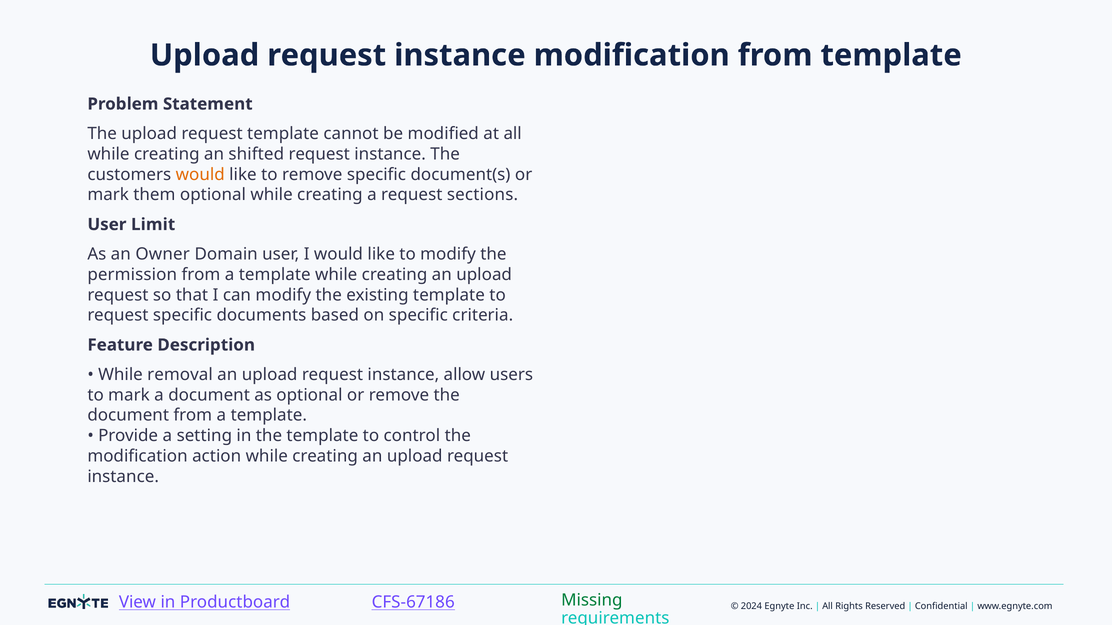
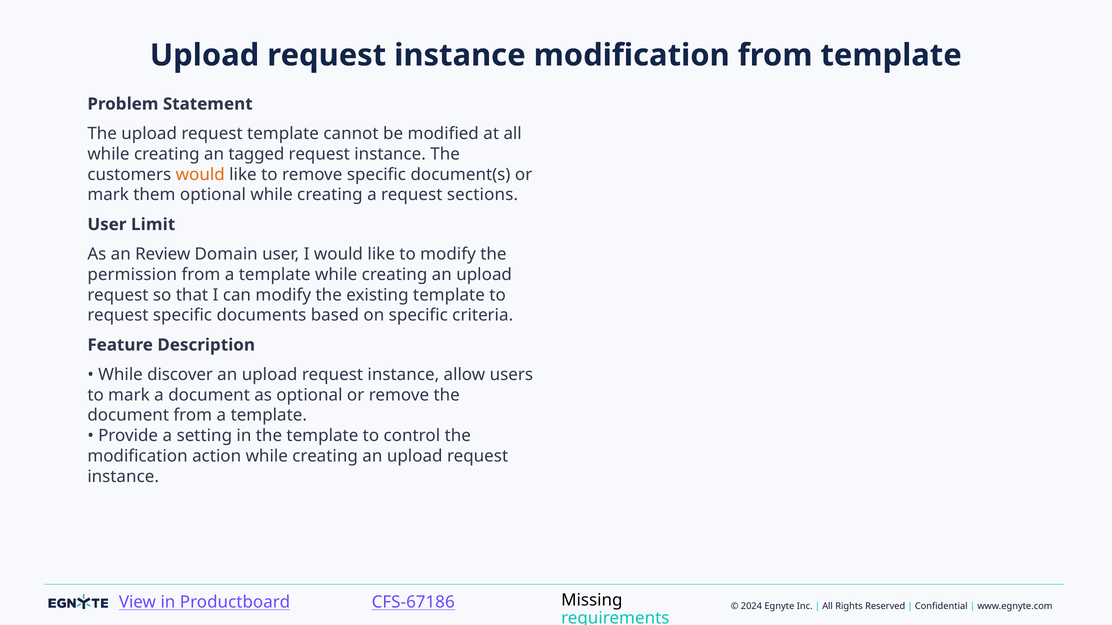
shifted: shifted -> tagged (256, 154)
Owner: Owner -> Review (163, 254)
removal: removal -> discover (180, 375)
Missing colour: green -> black (592, 601)
